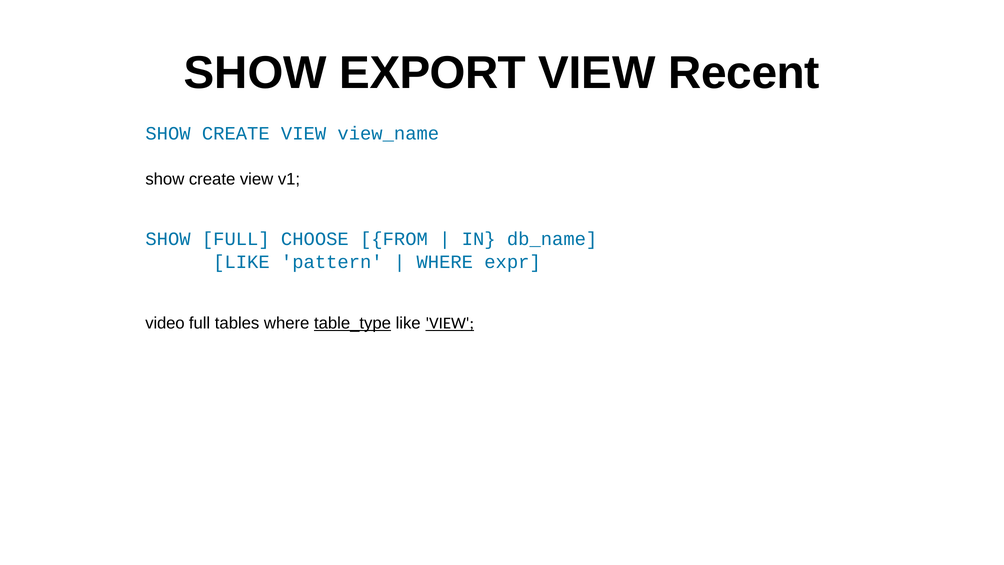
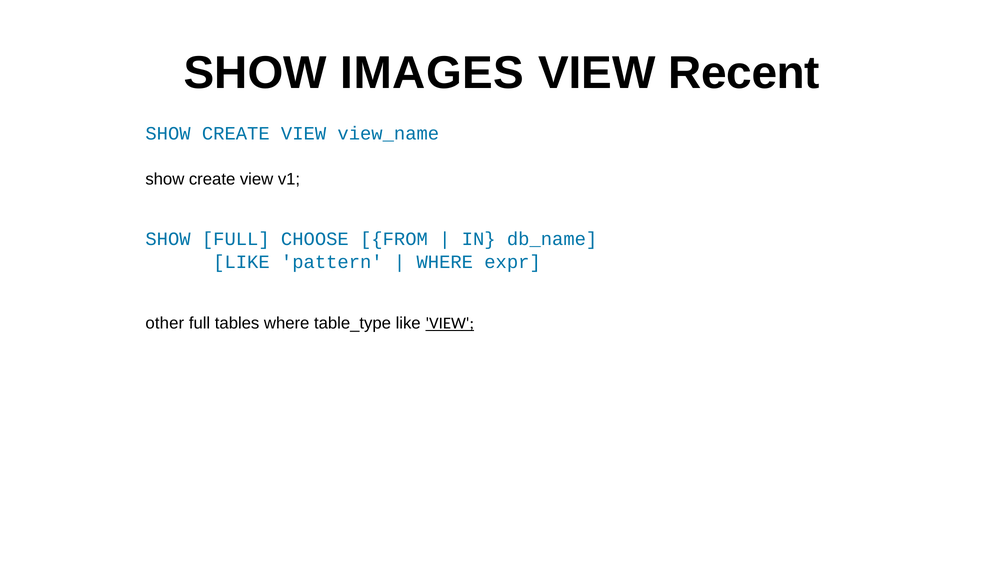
EXPORT: EXPORT -> IMAGES (432, 73)
video: video -> other (165, 323)
table_type underline: present -> none (353, 323)
